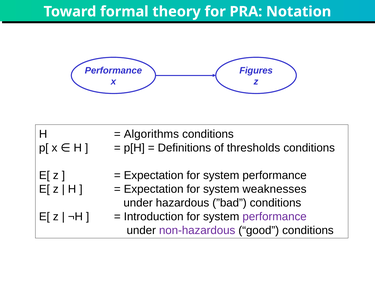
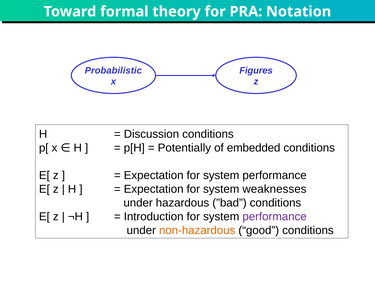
Performance: Performance -> Probabilistic (113, 70)
Algorithms: Algorithms -> Discussion (151, 134)
Definitions: Definitions -> Potentially (184, 148)
thresholds: thresholds -> embedded (254, 148)
non-hazardous colour: purple -> orange (197, 231)
